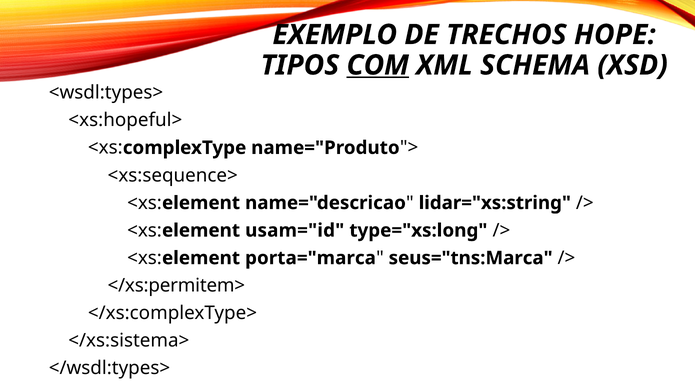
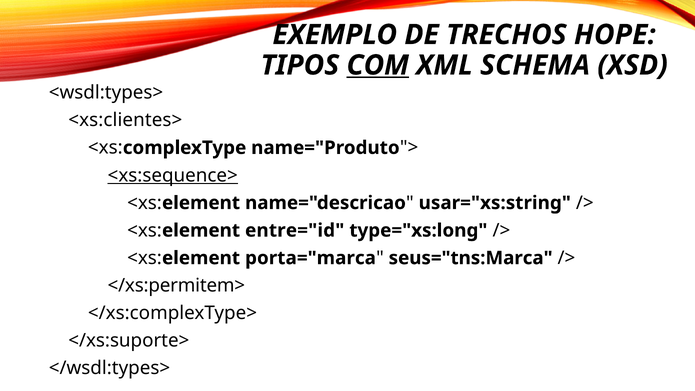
<xs:hopeful>: <xs:hopeful> -> <xs:clientes> (125, 120)
<xs:sequence> underline: none -> present (173, 175)
lidar="xs:string: lidar="xs:string -> usar="xs:string (495, 203)
usam="id: usam="id -> entre="id (295, 230)
</xs:sistema>: </xs:sistema> -> </xs:suporte> (129, 341)
